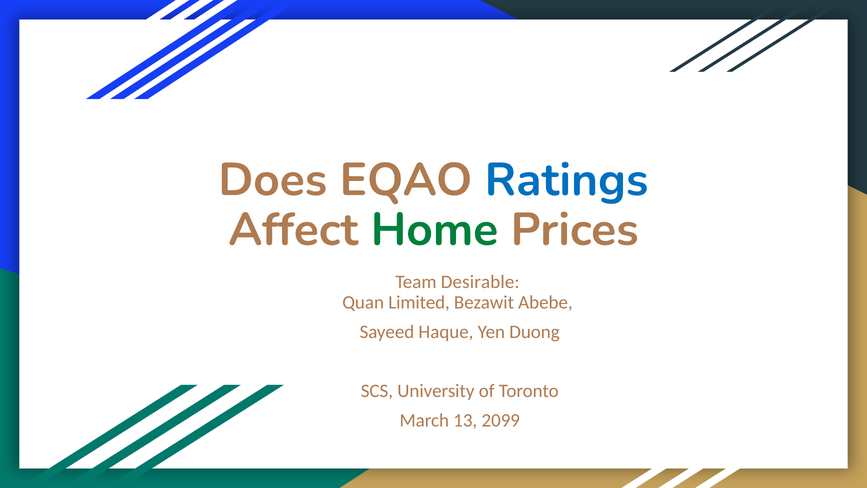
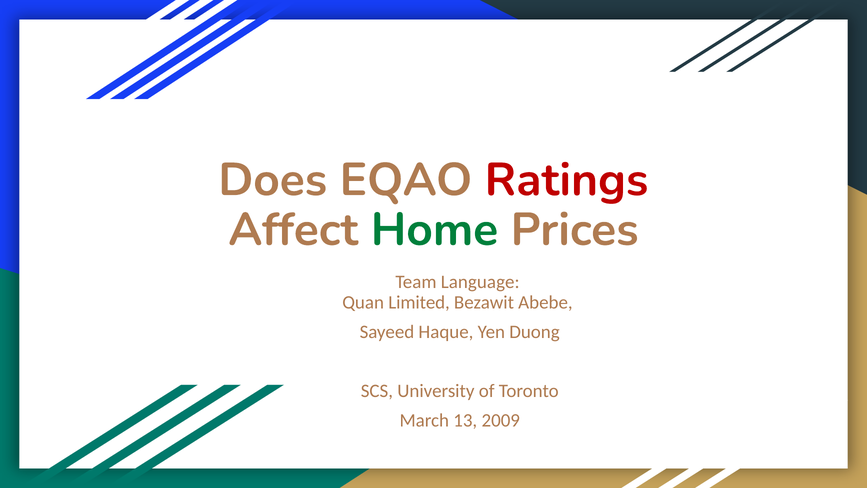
Ratings colour: blue -> red (567, 180)
Desirable: Desirable -> Language (480, 282)
2099: 2099 -> 2009 (501, 420)
